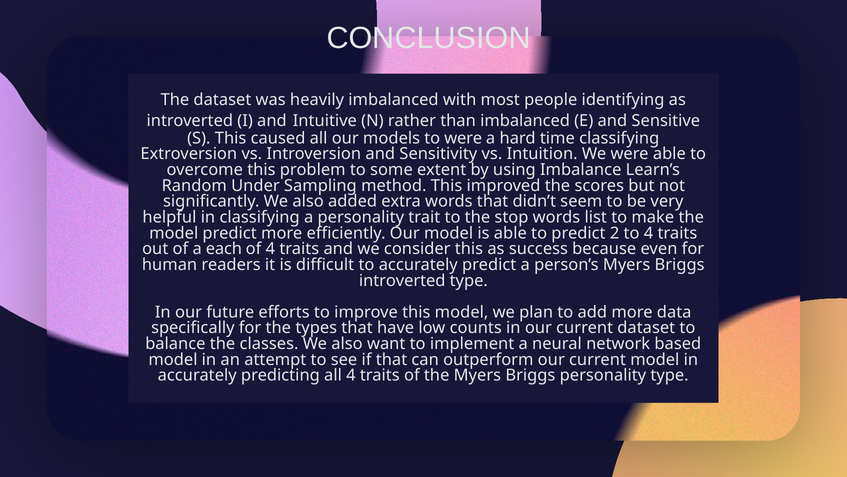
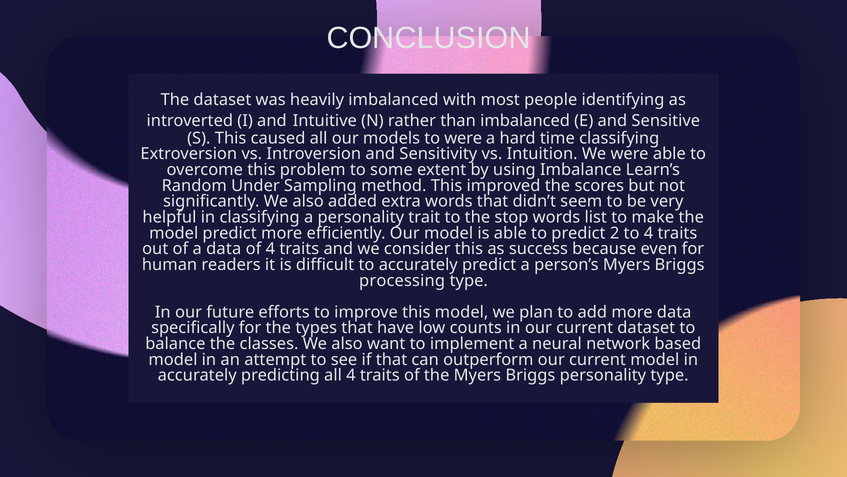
a each: each -> data (224, 249)
introverted: introverted -> processing (402, 280)
